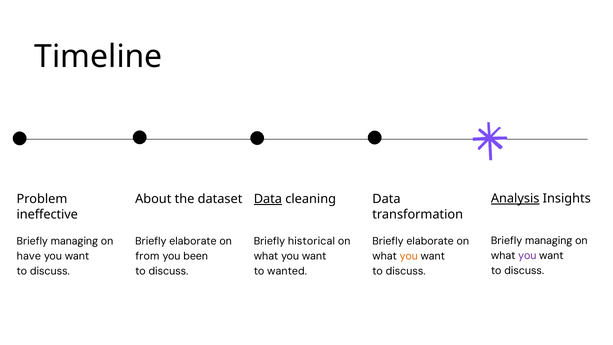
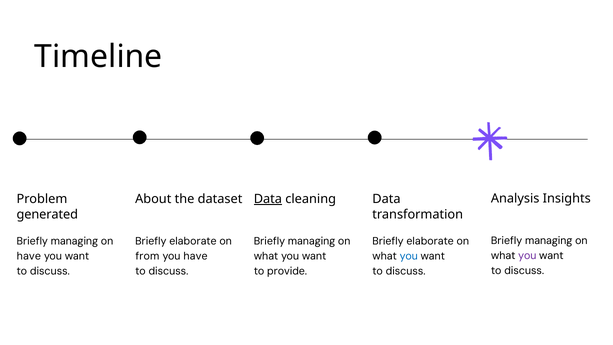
Analysis underline: present -> none (515, 198)
ineffective: ineffective -> generated (47, 214)
historical: historical -> managing (312, 241)
you been: been -> have (196, 256)
you colour: orange -> blue (409, 256)
wanted: wanted -> provide (287, 271)
